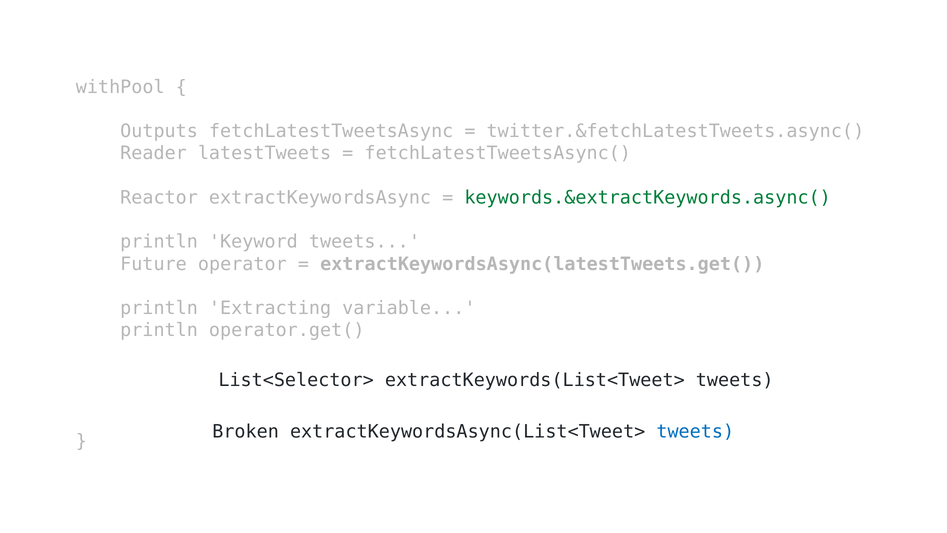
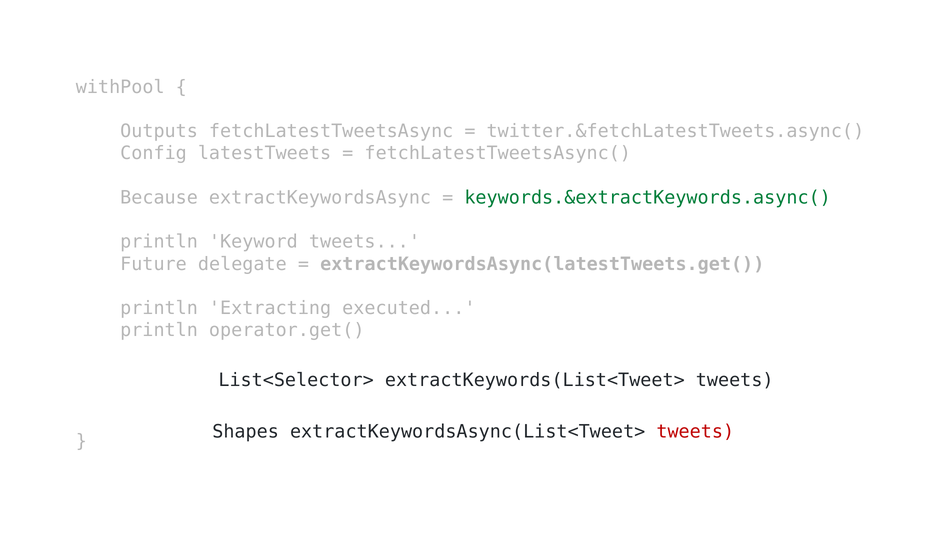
Reader: Reader -> Config (154, 153)
Reactor: Reactor -> Because (159, 197)
operator: operator -> delegate (242, 264)
variable: variable -> executed (409, 308)
Broken: Broken -> Shapes (246, 431)
tweets colour: blue -> red (695, 431)
